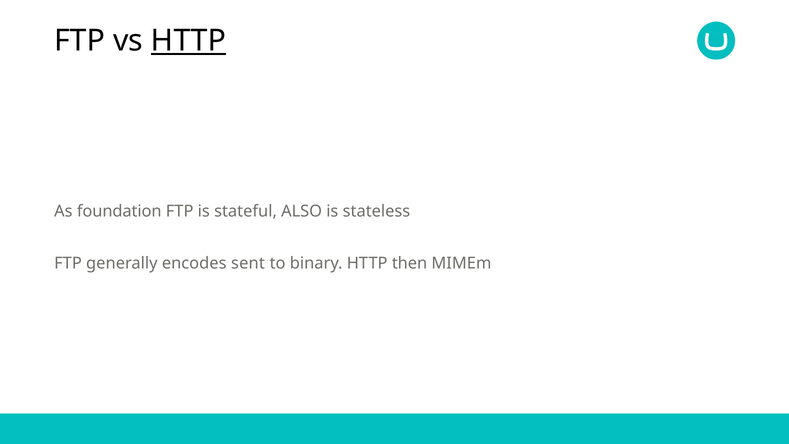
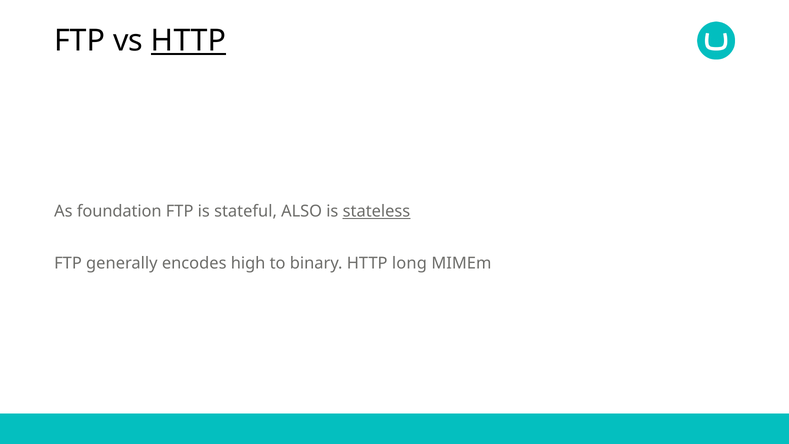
stateless underline: none -> present (376, 211)
sent: sent -> high (248, 263)
then: then -> long (409, 263)
